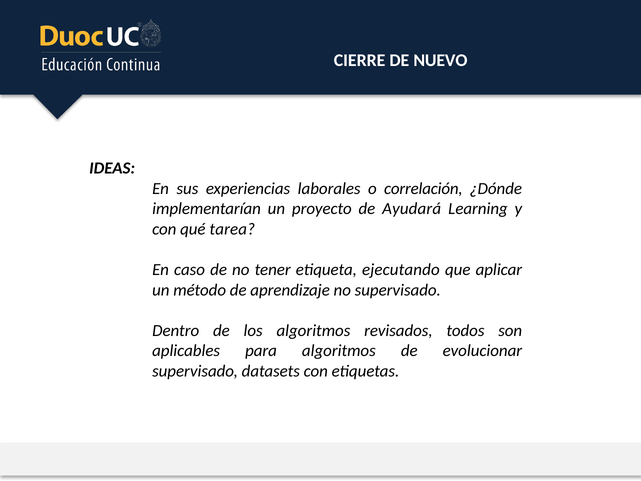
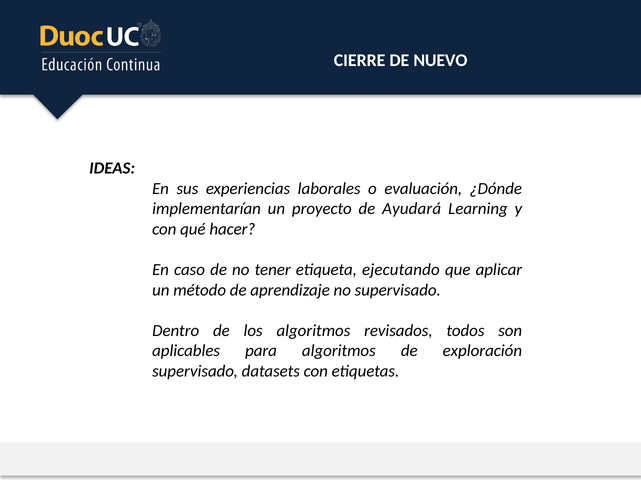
correlación: correlación -> evaluación (423, 188)
tarea: tarea -> hacer (232, 229)
evolucionar: evolucionar -> exploración (482, 351)
